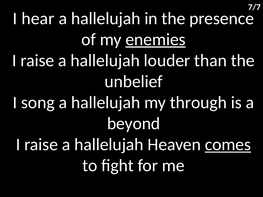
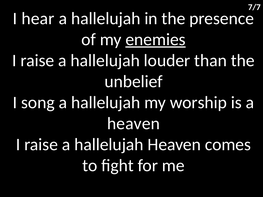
through: through -> worship (198, 103)
beyond: beyond -> heaven (133, 124)
comes underline: present -> none (228, 145)
